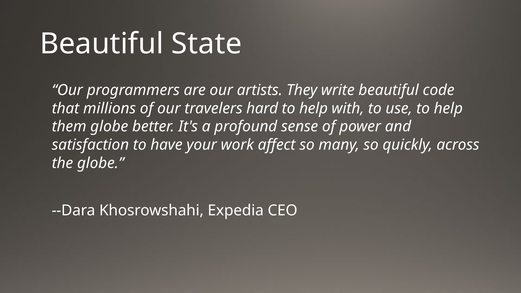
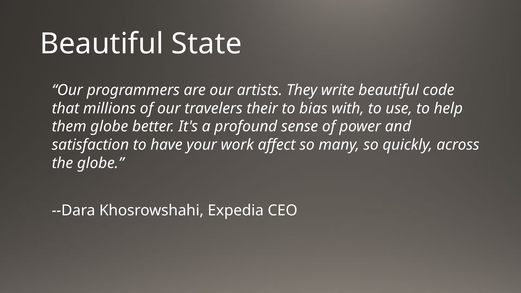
hard: hard -> their (262, 108)
help: help -> bias (313, 108)
